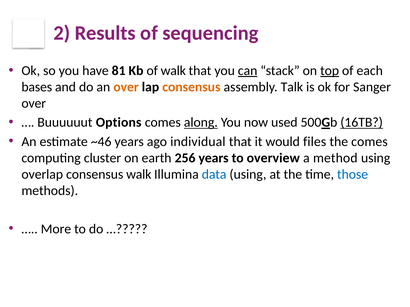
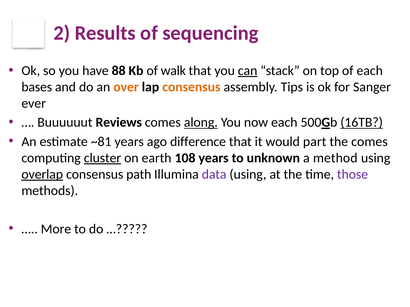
81: 81 -> 88 (119, 71)
top underline: present -> none (330, 71)
Talk: Talk -> Tips (292, 87)
over: over -> ever (34, 104)
Options: Options -> Reviews (119, 123)
now used: used -> each (284, 123)
~46: ~46 -> ~81 (101, 142)
individual: individual -> difference (198, 142)
files: files -> part (315, 142)
cluster underline: none -> present (103, 158)
256: 256 -> 108 (185, 158)
overview: overview -> unknown (273, 158)
overlap underline: none -> present (42, 175)
consensus walk: walk -> path (139, 175)
data colour: blue -> purple (214, 175)
those colour: blue -> purple (353, 175)
